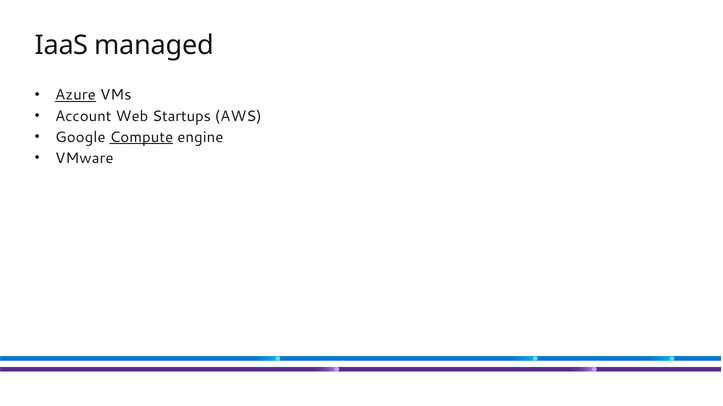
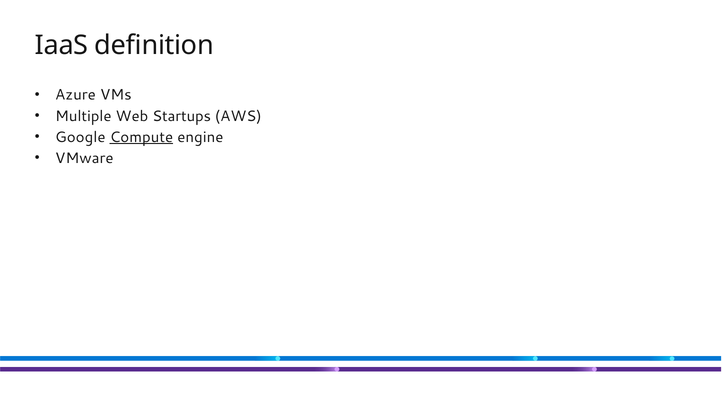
managed: managed -> definition (154, 45)
Azure underline: present -> none (75, 95)
Account: Account -> Multiple (83, 116)
